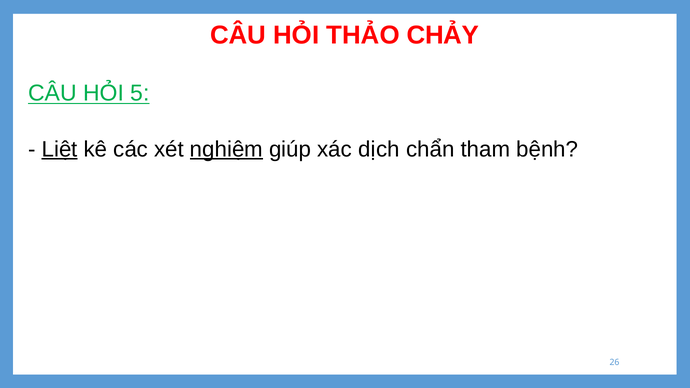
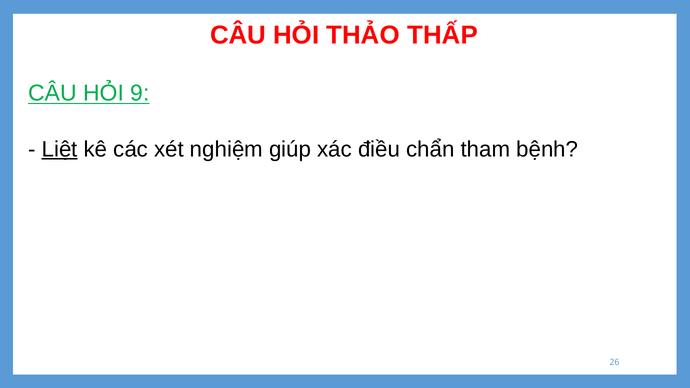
CHẢY: CHẢY -> THẤP (443, 35)
5: 5 -> 9 (140, 93)
nghiệm underline: present -> none (226, 149)
dịch: dịch -> điều (379, 149)
